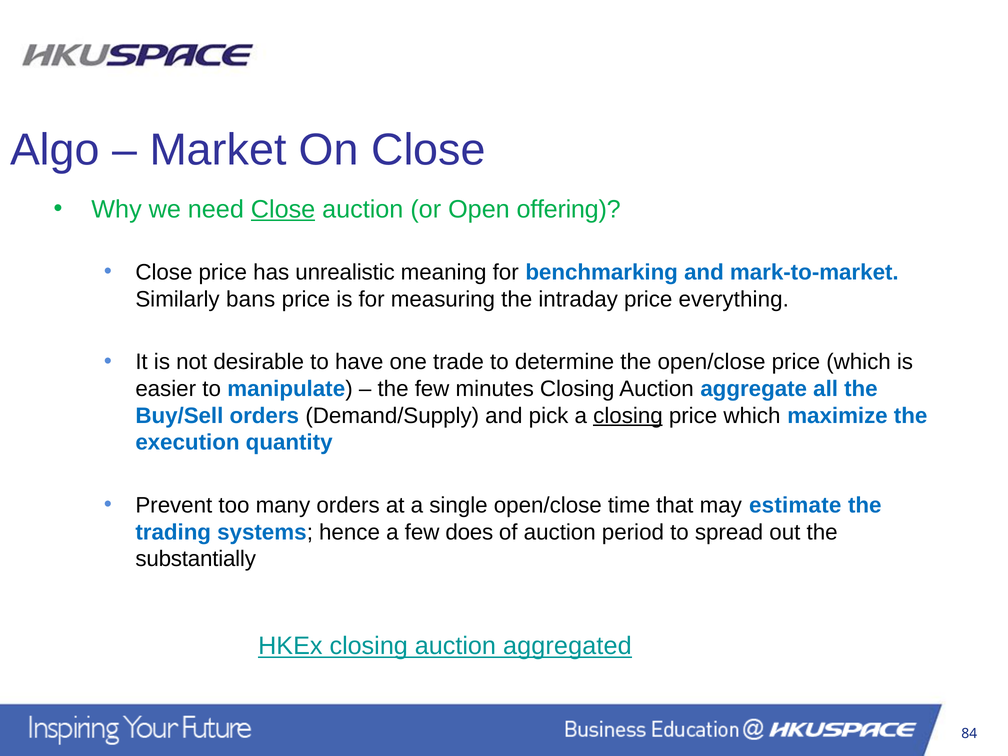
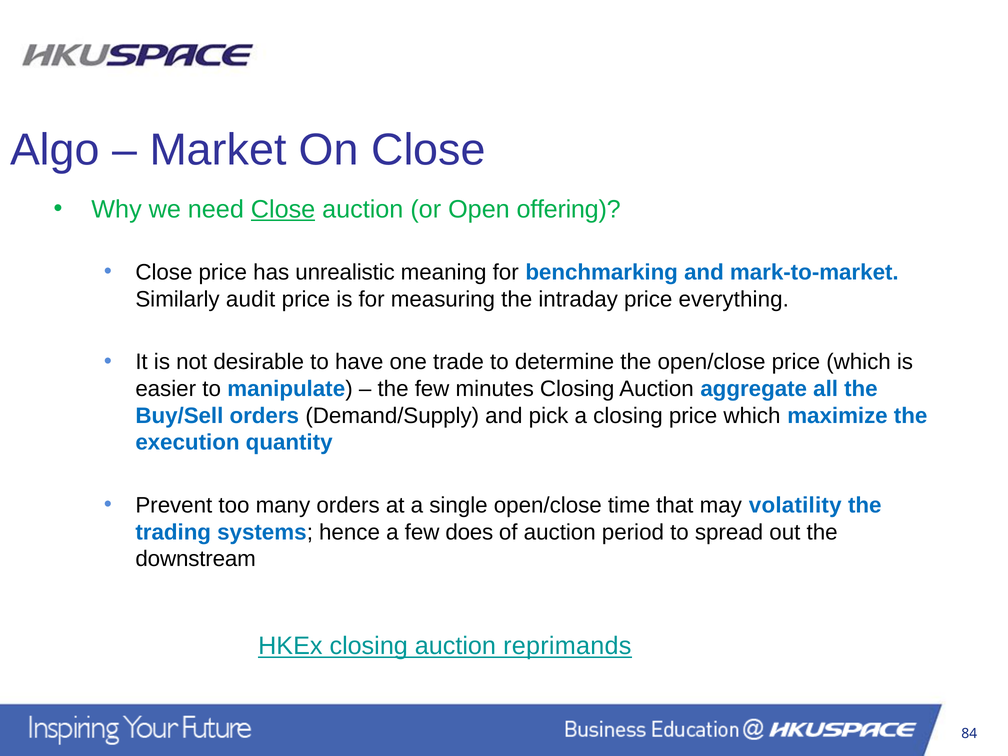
bans: bans -> audit (251, 299)
closing underline: present -> none (628, 416)
estimate: estimate -> volatility (795, 505)
substantially: substantially -> downstream (196, 559)
aggregated: aggregated -> reprimands (567, 646)
